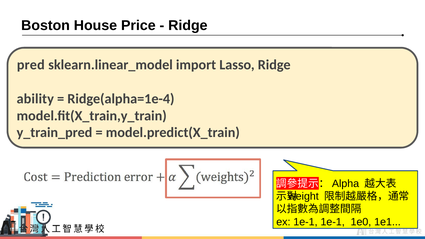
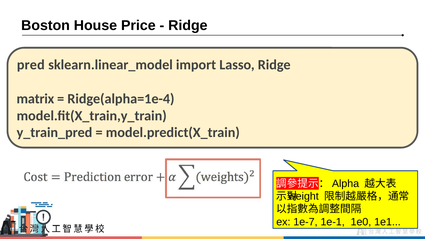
ability: ability -> matrix (35, 99)
ex 1e-1: 1e-1 -> 1e-7 (305, 222)
